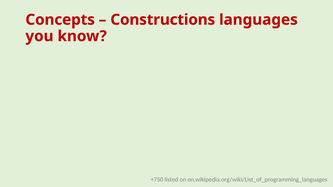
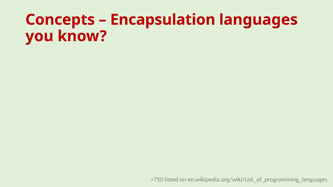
Constructions: Constructions -> Encapsulation (163, 20)
